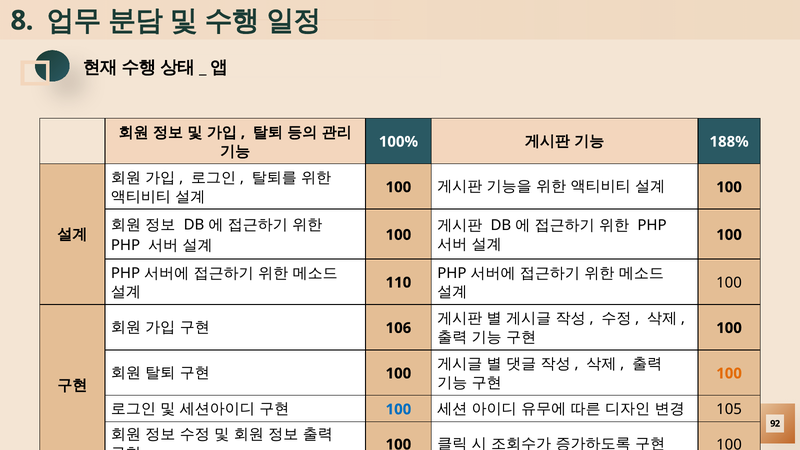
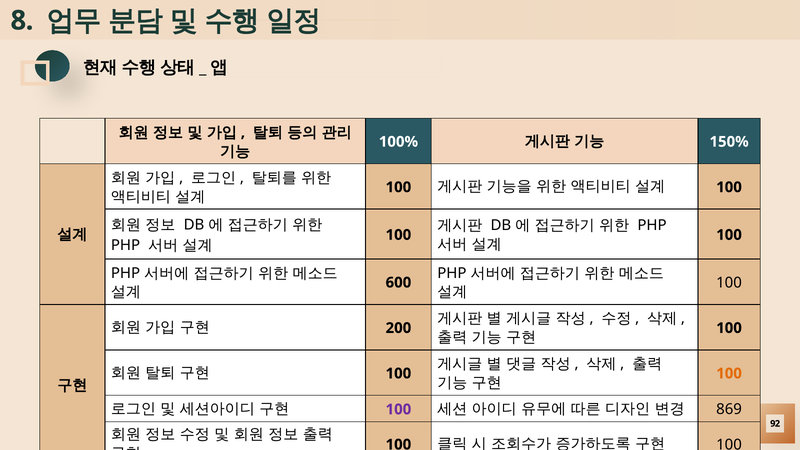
188%: 188% -> 150% (729, 142)
110: 110 -> 600 (398, 283)
106: 106 -> 200 (398, 328)
100 colour: blue -> purple (398, 409)
105: 105 -> 869 (729, 409)
